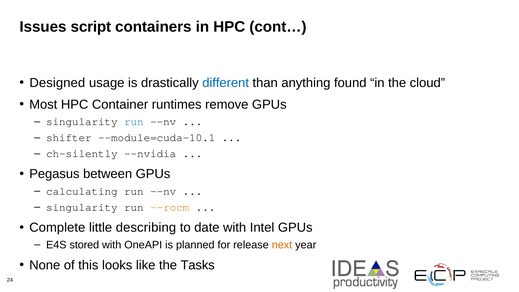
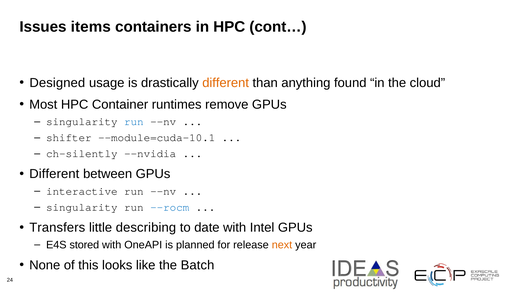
script: script -> items (91, 27)
different colour: blue -> orange (226, 83)
Pegasus: Pegasus -> Different (54, 174)
calculating: calculating -> interactive (82, 191)
--rocm colour: orange -> blue (170, 207)
Complete: Complete -> Transfers (57, 228)
Tasks: Tasks -> Batch (198, 265)
